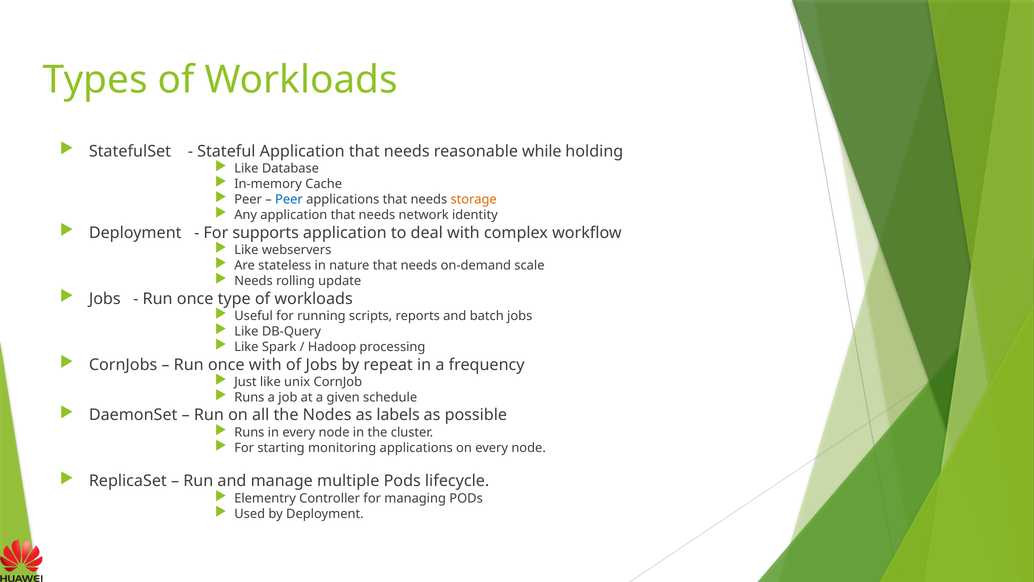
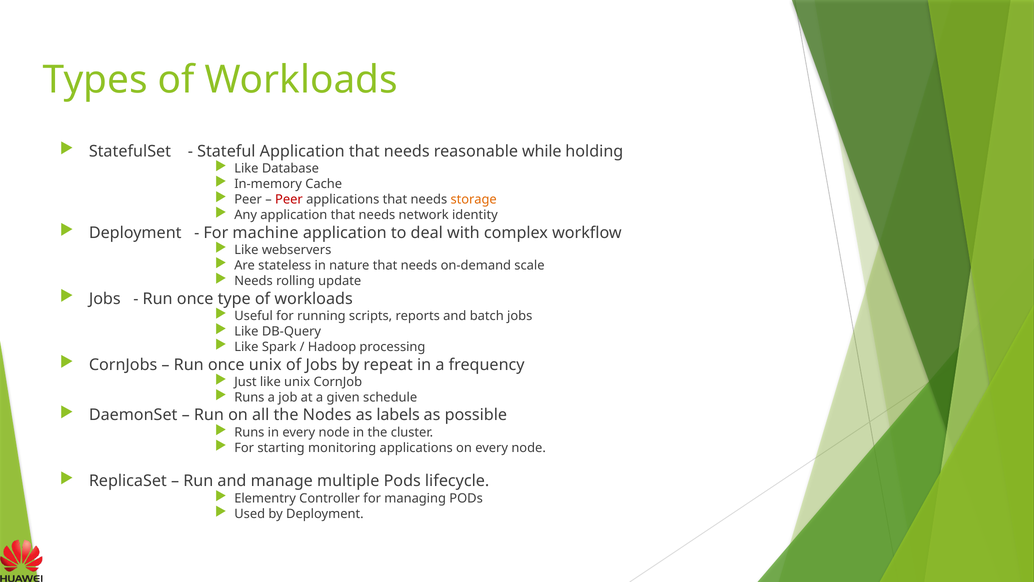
Peer colour: blue -> red (289, 199)
supports: supports -> machine (266, 233)
once with: with -> unix (265, 364)
